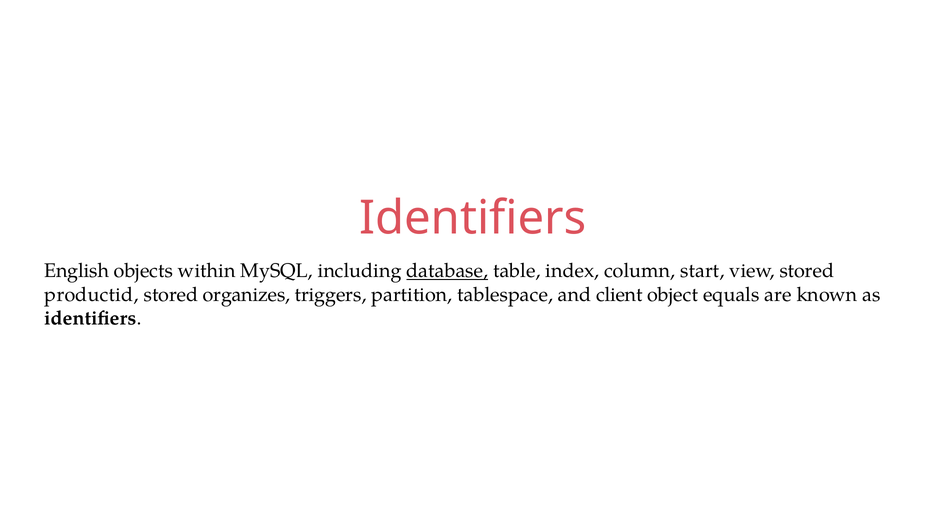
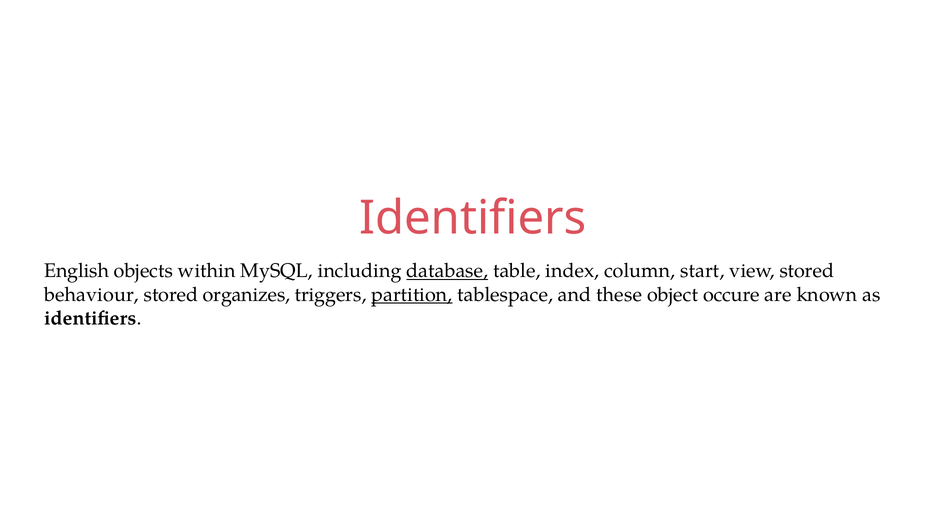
productid: productid -> behaviour (92, 295)
partition underline: none -> present (412, 295)
client: client -> these (619, 295)
equals: equals -> occure (731, 295)
